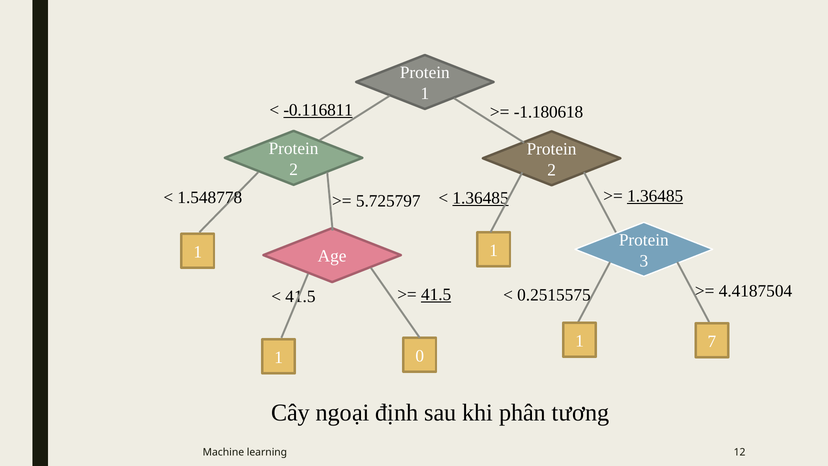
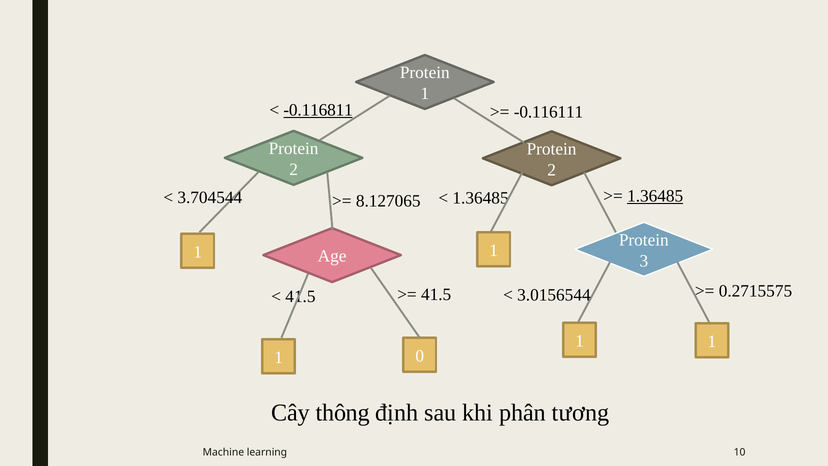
-1.180618: -1.180618 -> -0.116111 (548, 112)
1.548778: 1.548778 -> 3.704544 (210, 198)
5.725797: 5.725797 -> 8.127065 (388, 201)
1.36485 underline: present -> none (481, 198)
0.2515575: 0.2515575 -> 3.0156544 (554, 295)
4.4187504: 4.4187504 -> 0.2715575 (755, 291)
41.5 underline: present -> none (436, 294)
1 7: 7 -> 1 (712, 341)
ngoại: ngoại -> thông (343, 413)
12: 12 -> 10 (740, 452)
